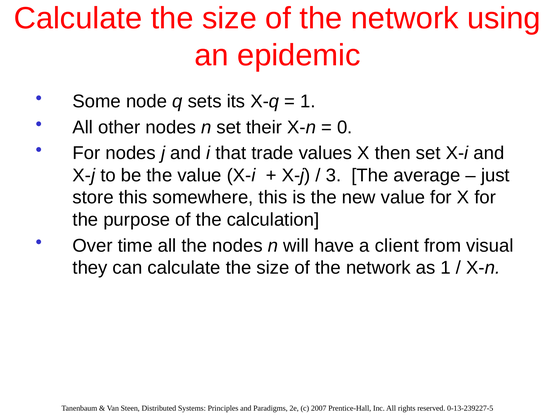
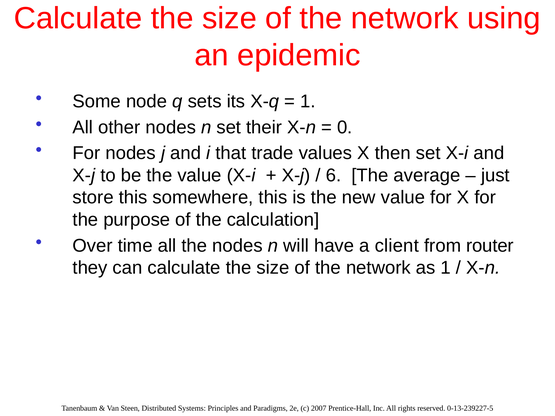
3: 3 -> 6 (334, 175)
visual: visual -> router (490, 246)
